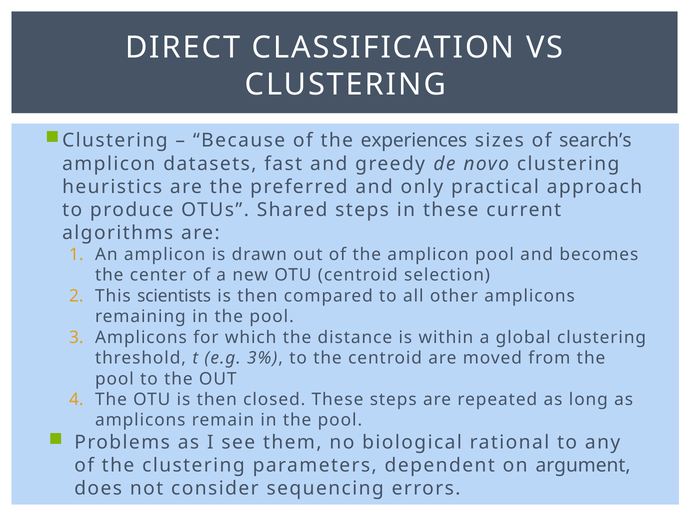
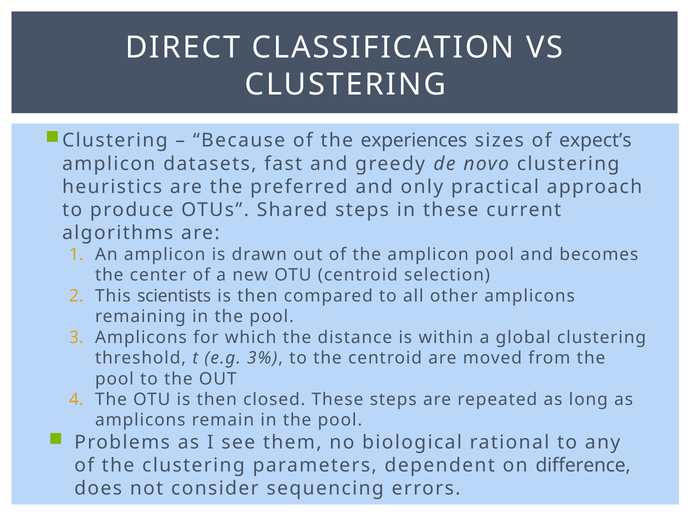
search’s: search’s -> expect’s (595, 141)
argument: argument -> difference (583, 466)
